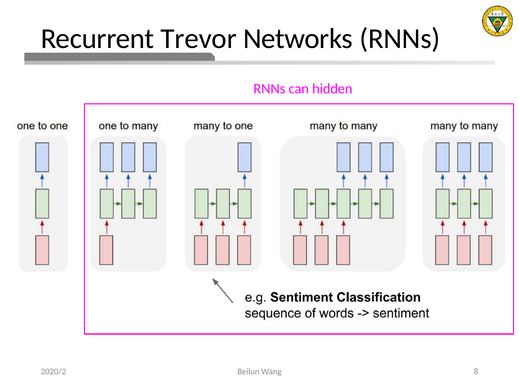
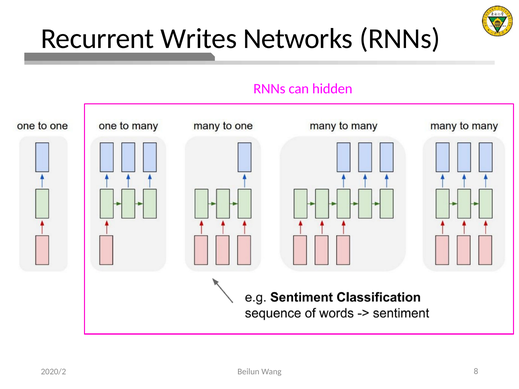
Trevor: Trevor -> Writes (199, 39)
